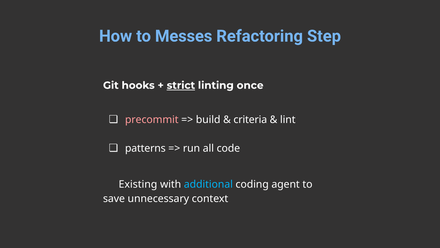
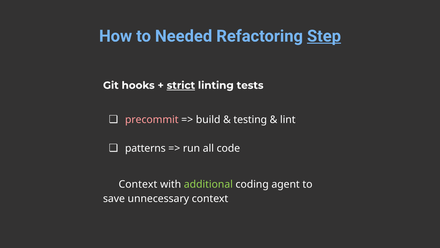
Messes: Messes -> Needed (184, 36)
Step underline: none -> present (324, 36)
once: once -> tests (250, 85)
criteria: criteria -> testing (250, 119)
Existing: Existing -> Context (138, 184)
additional colour: light blue -> light green (208, 184)
